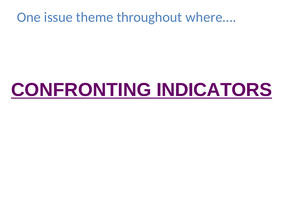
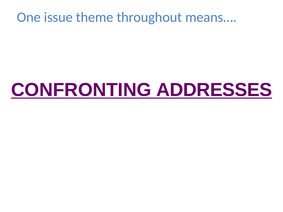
where…: where… -> means… (211, 17)
INDICATORS: INDICATORS -> ADDRESSES (214, 90)
